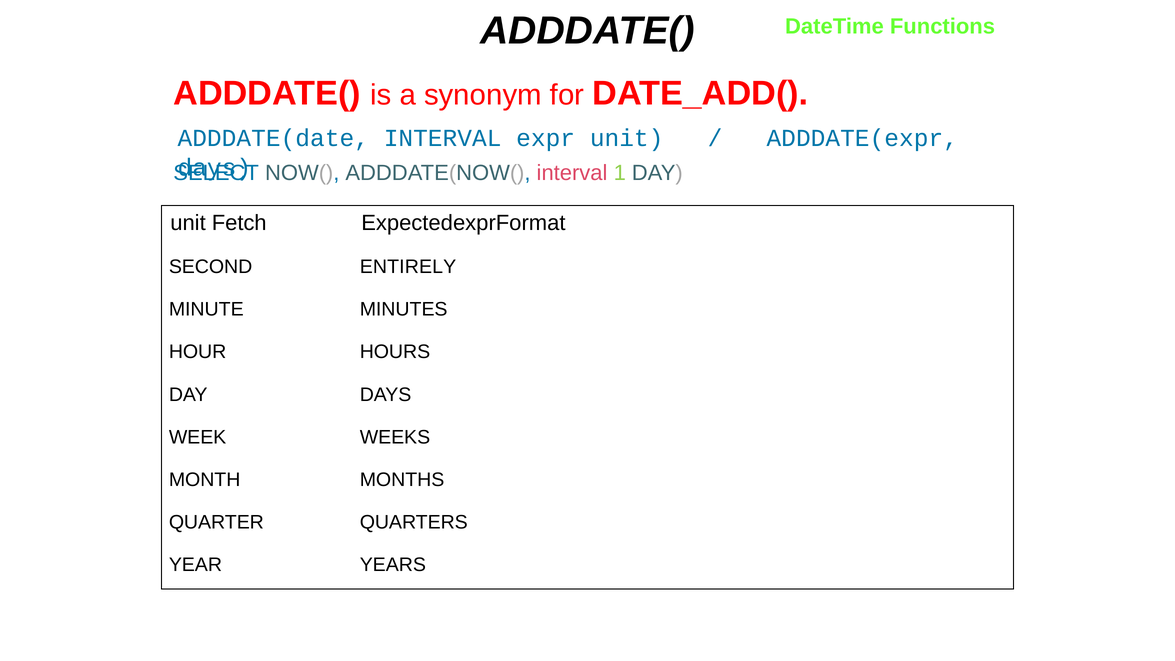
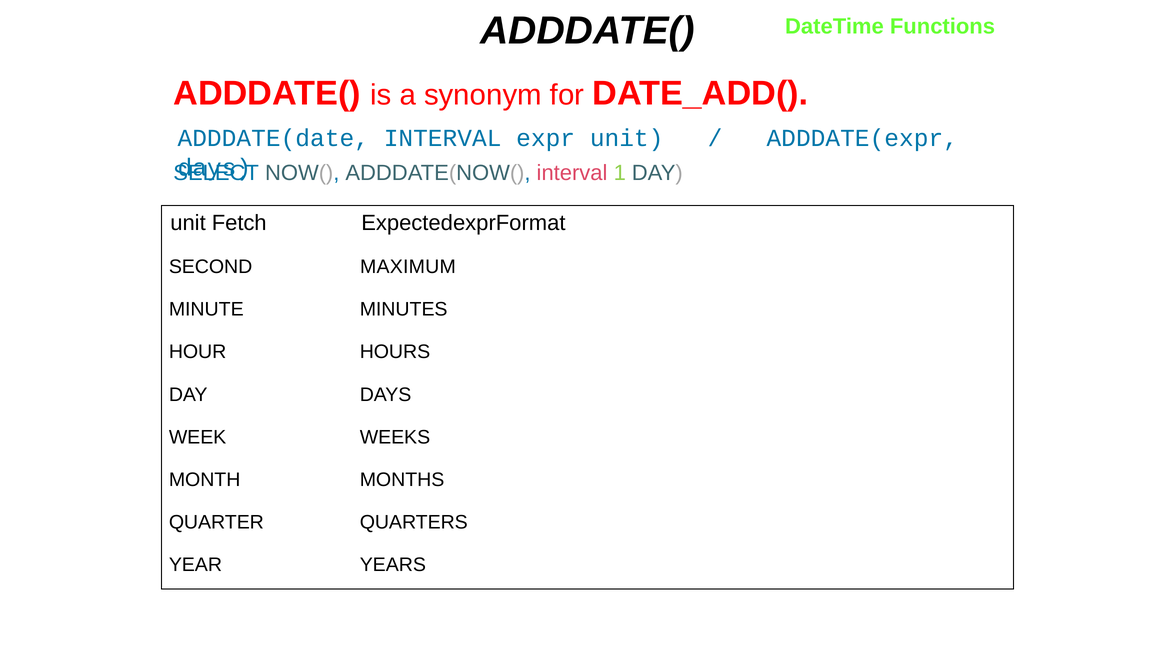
ENTIRELY: ENTIRELY -> MAXIMUM (408, 267)
